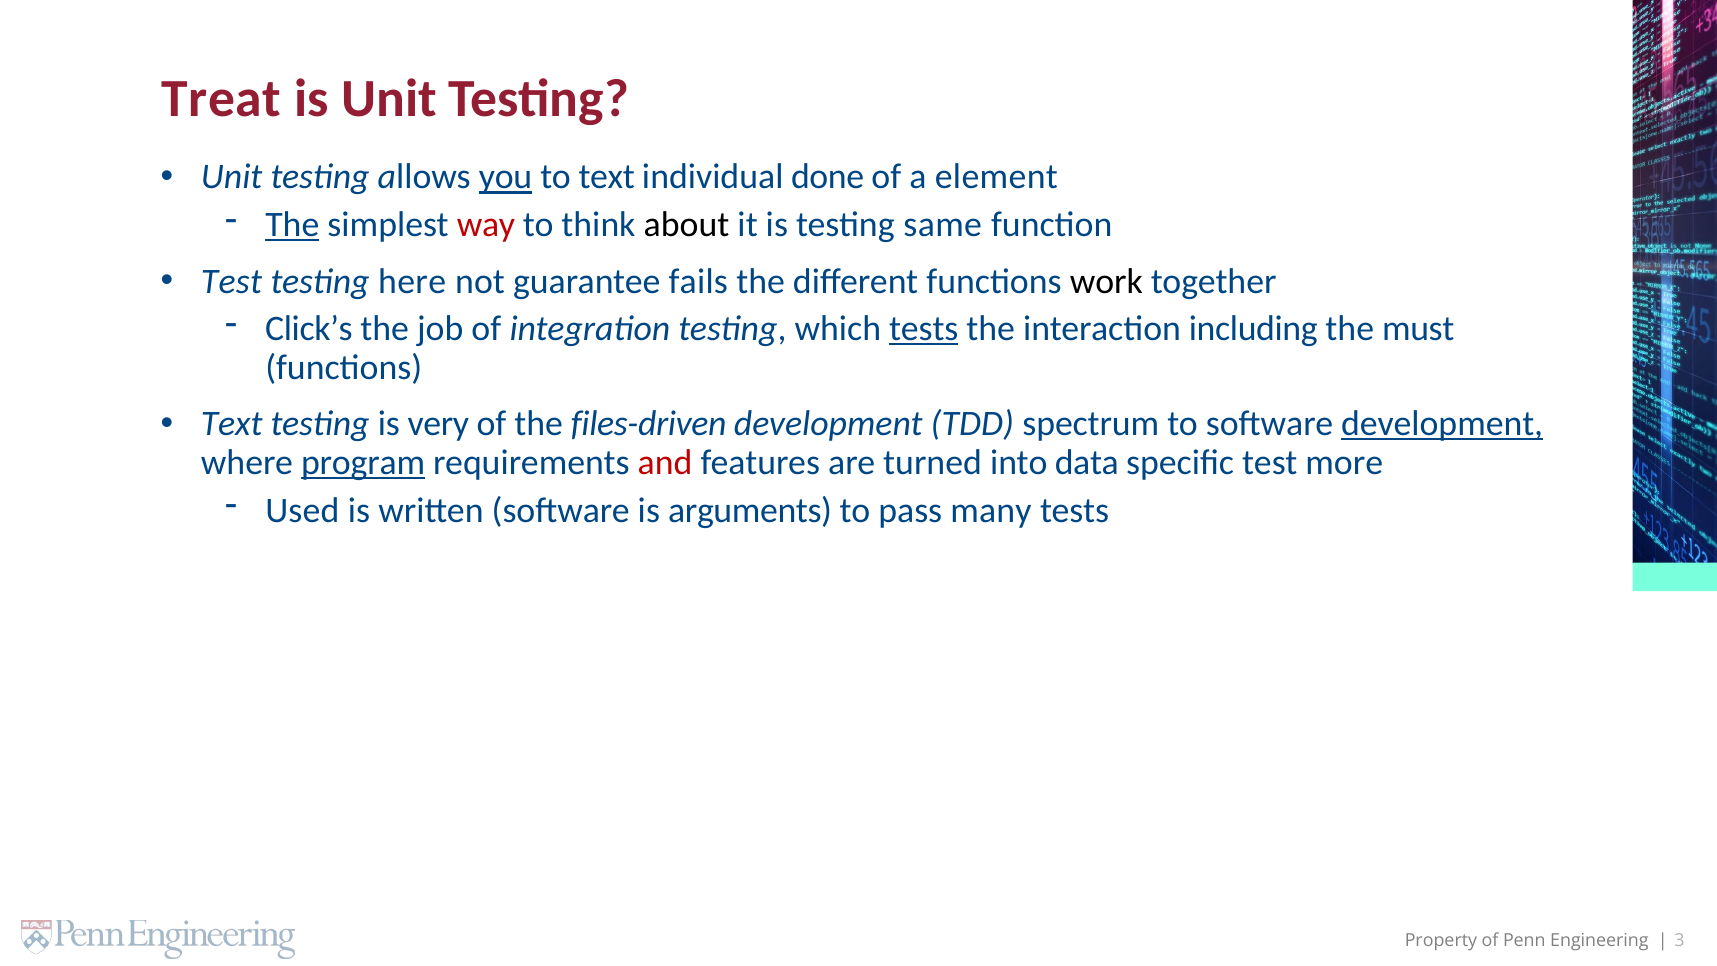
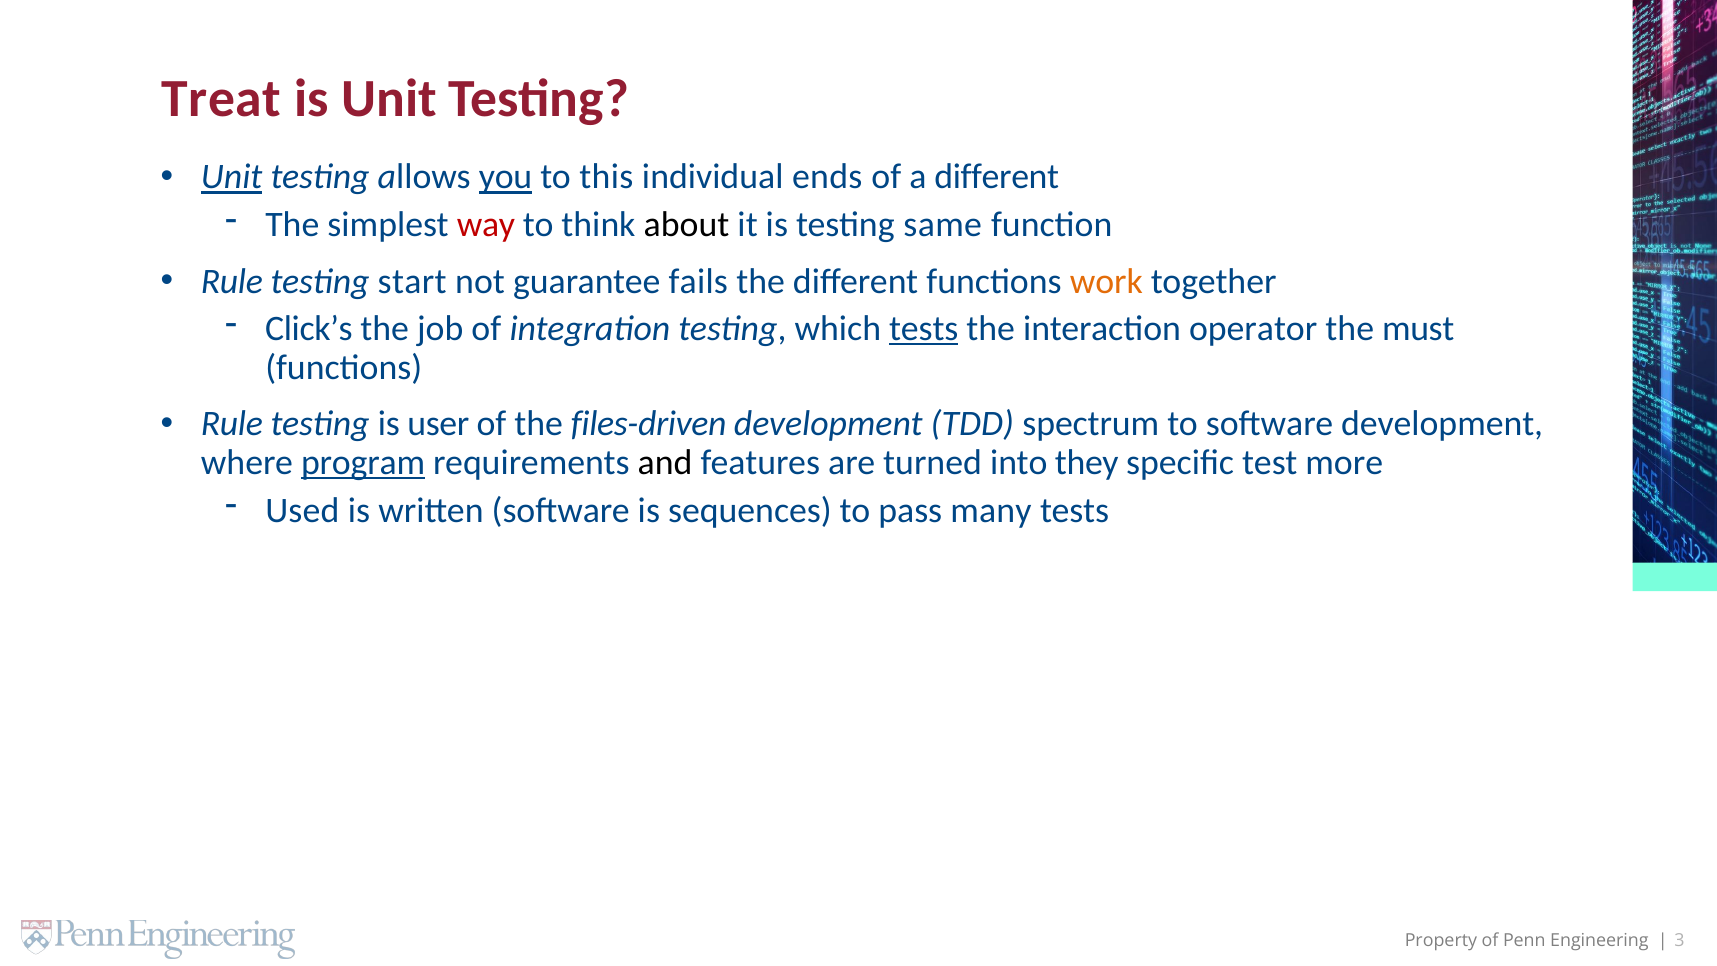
Unit underline: none -> present (232, 177)
to text: text -> this (606, 177)
done: done -> ends (827, 177)
a element: element -> different (997, 177)
The underline: present -> none (292, 225)
Test: Test -> Rule (232, 281)
here: here -> start (412, 281)
work colour: black -> orange (1106, 281)
including: including -> operator (1253, 329)
Text: Text -> Rule (232, 424)
very: very -> user (438, 424)
development underline: present -> none (1442, 424)
and colour: red -> black (665, 463)
data: data -> they (1087, 463)
arguments: arguments -> sequences (750, 510)
